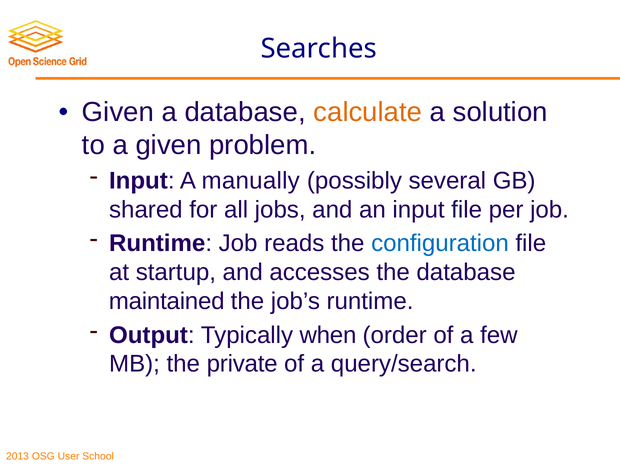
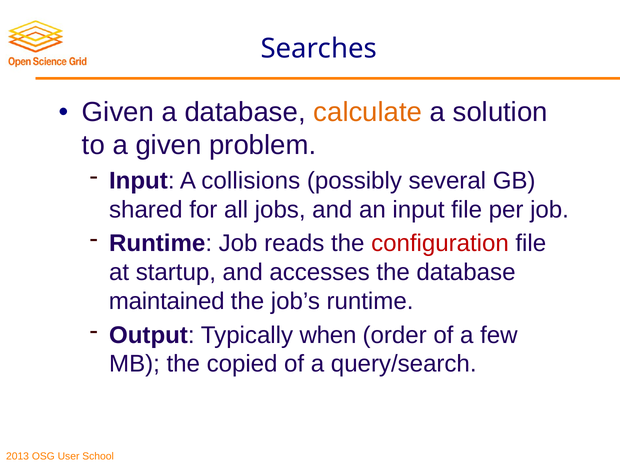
manually: manually -> collisions (251, 181)
configuration colour: blue -> red (440, 243)
private: private -> copied (242, 364)
